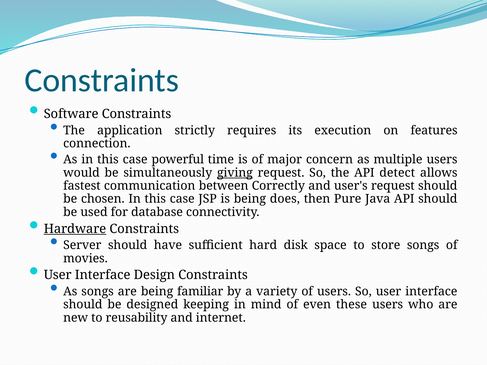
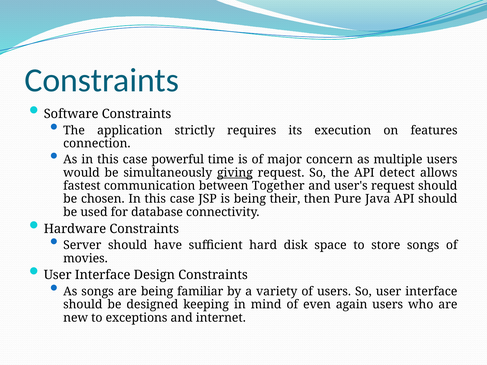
Correctly: Correctly -> Together (278, 186)
does: does -> their (285, 199)
Hardware underline: present -> none (75, 229)
these: these -> again (352, 305)
reusability: reusability -> exceptions (137, 318)
